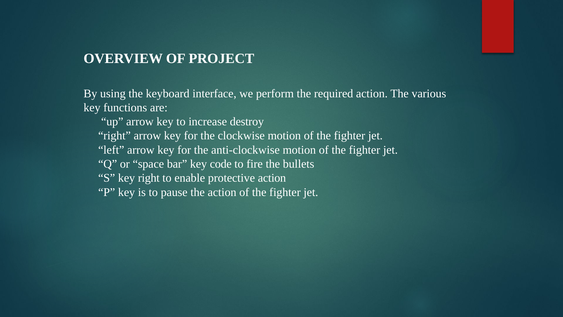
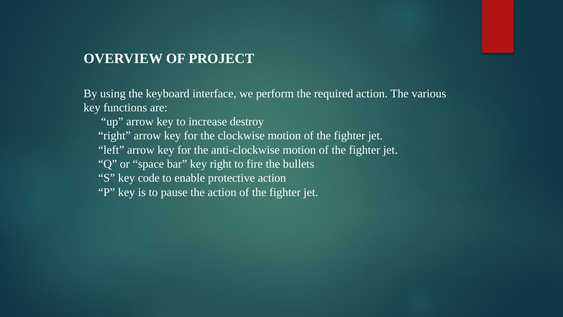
key code: code -> right (221, 164)
key right: right -> code (149, 178)
